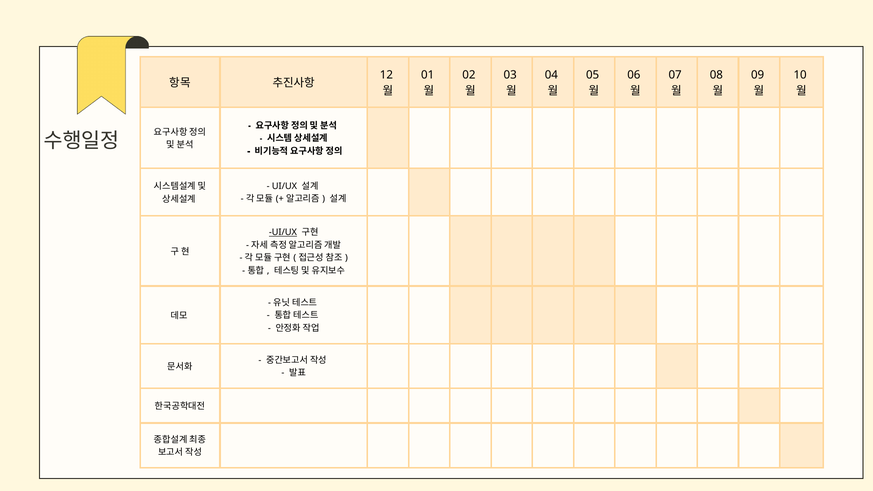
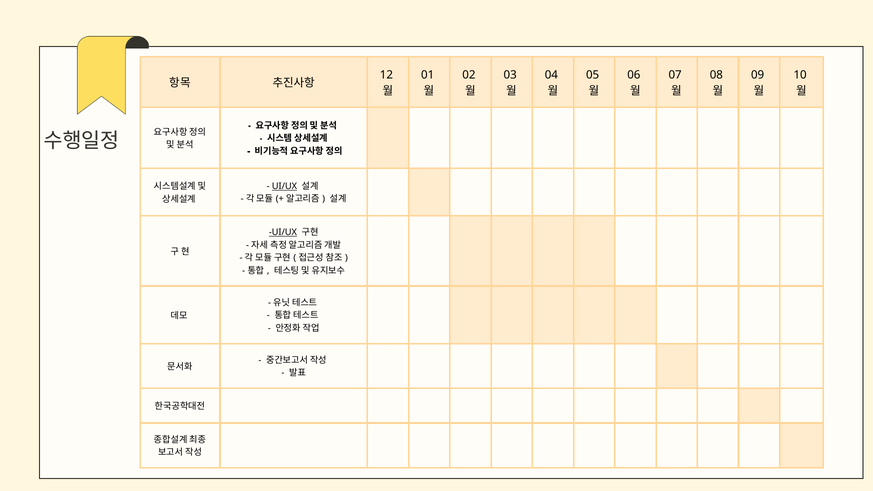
UI/UX underline: none -> present (284, 186)
